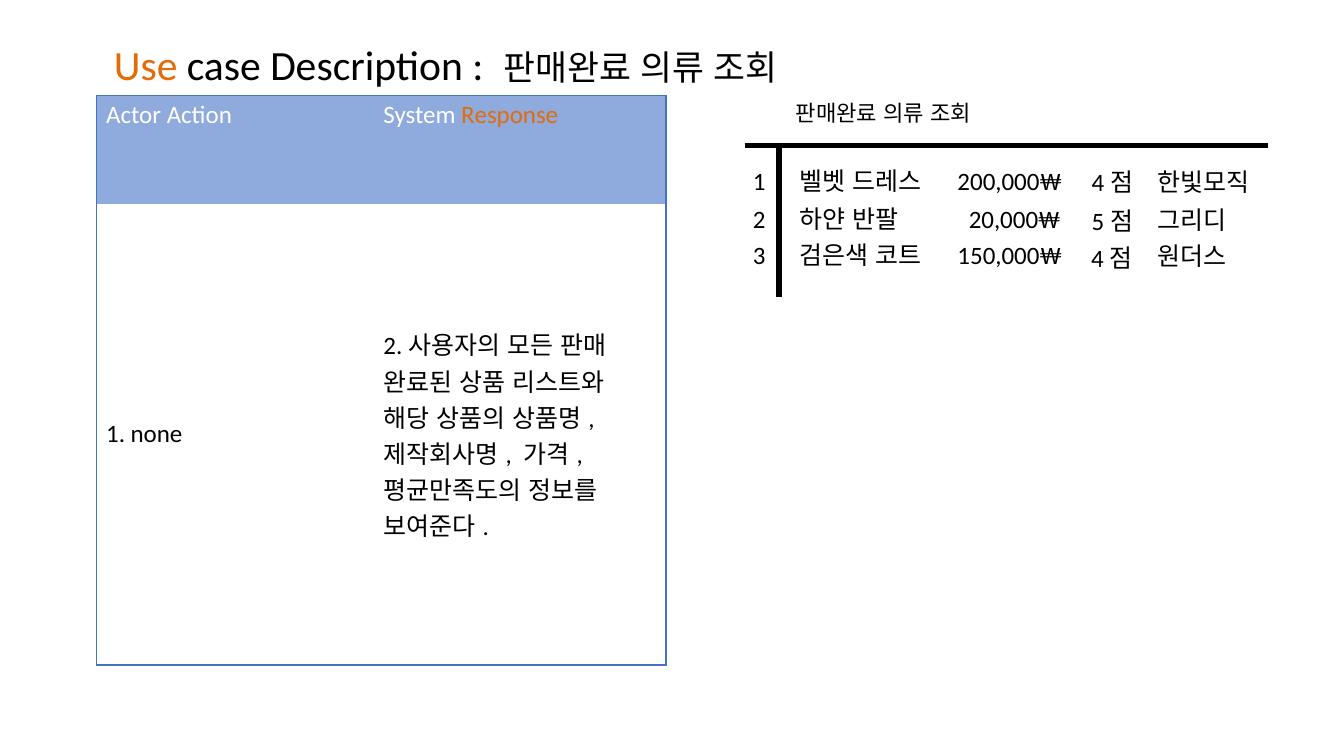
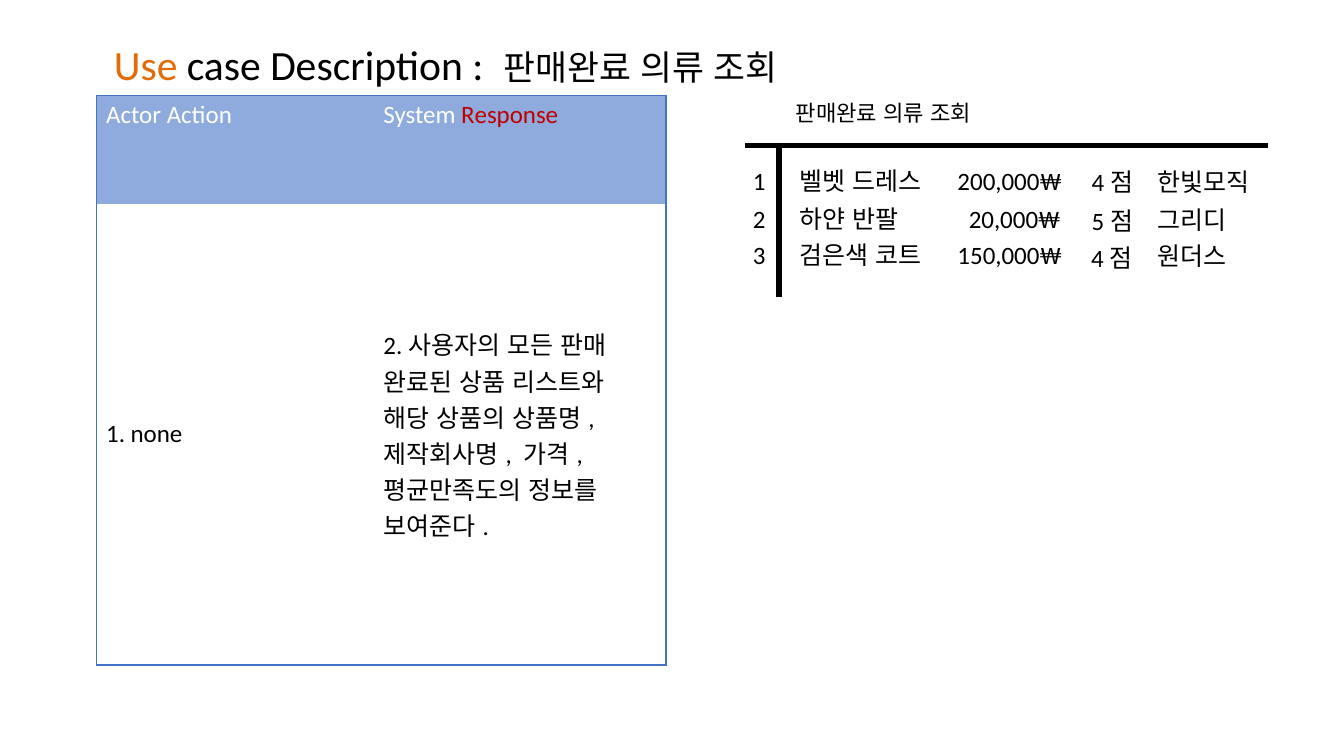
Response colour: orange -> red (510, 116)
